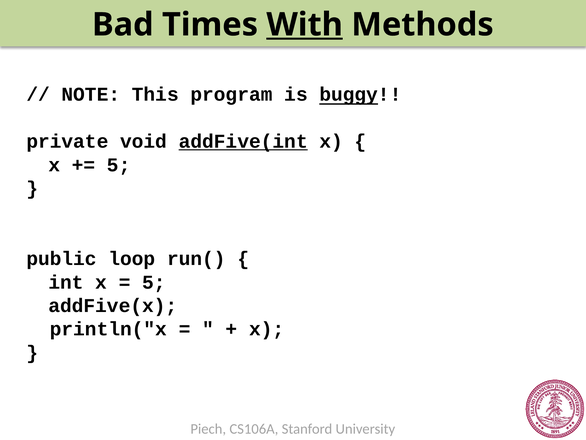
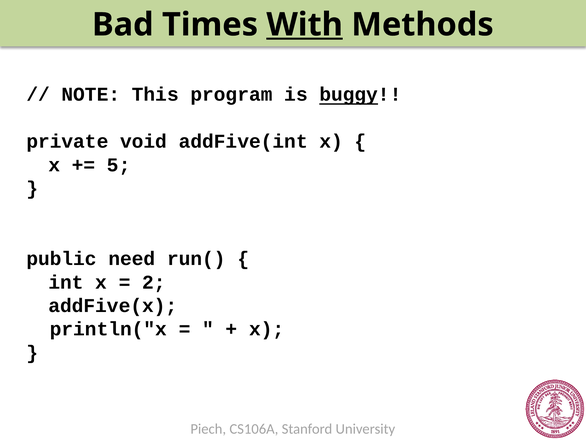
addFive(int underline: present -> none (243, 141)
loop: loop -> need (132, 258)
5: 5 -> 2 (154, 282)
